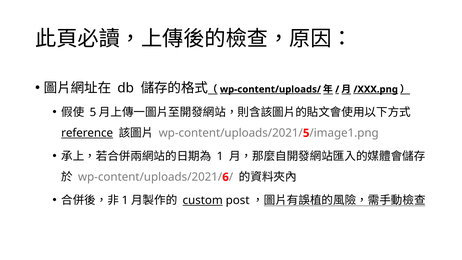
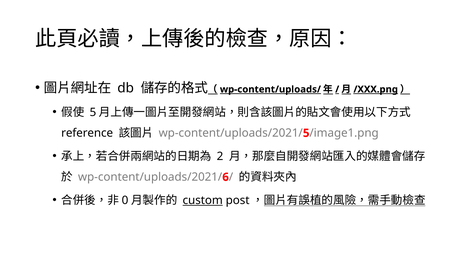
reference underline: present -> none (87, 133)
1: 1 -> 2 (220, 156)
1: 1 -> 0 (125, 200)
